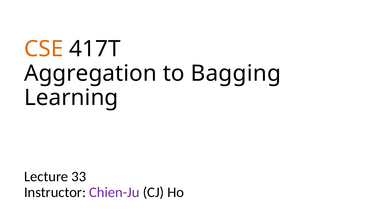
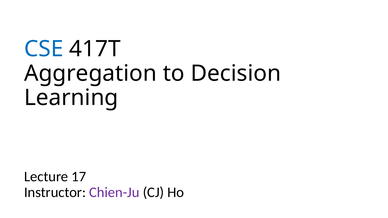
CSE colour: orange -> blue (44, 49)
Bagging: Bagging -> Decision (236, 73)
33: 33 -> 17 (79, 177)
